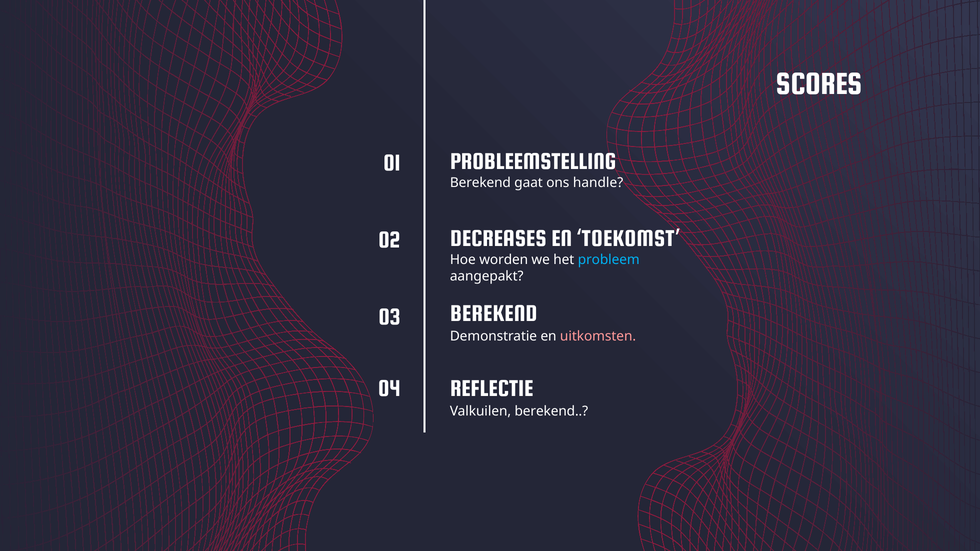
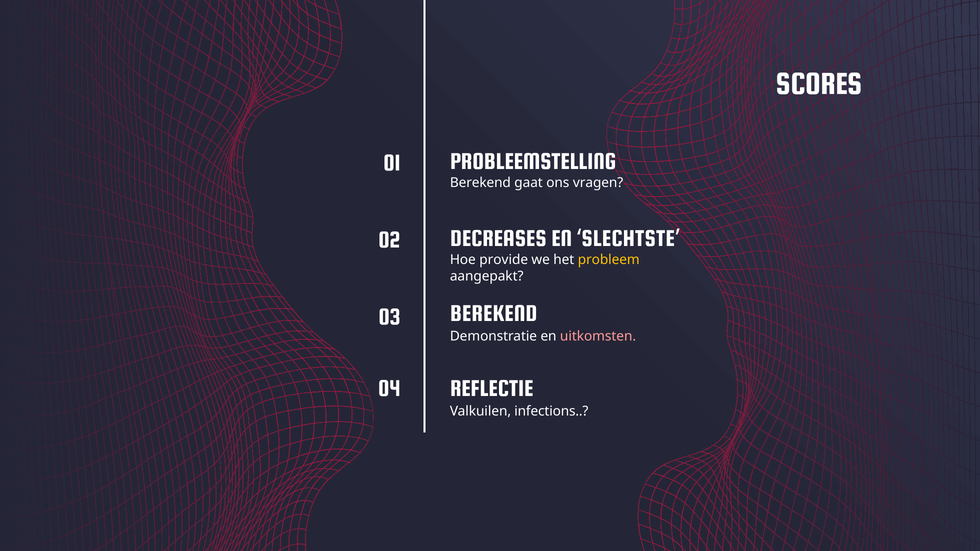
handle: handle -> vragen (598, 183)
TOEKOMST: TOEKOMST -> SLECHTSTE (628, 238)
worden: worden -> provide (504, 260)
probleem colour: light blue -> yellow (609, 260)
Valkuilen berekend: berekend -> infections (551, 411)
